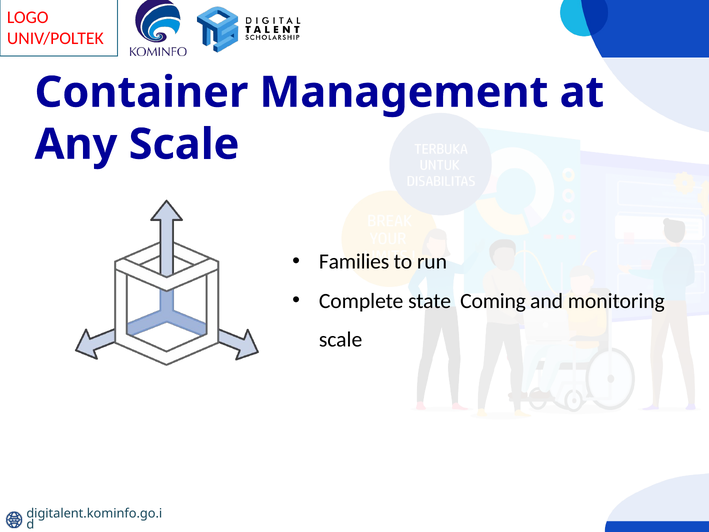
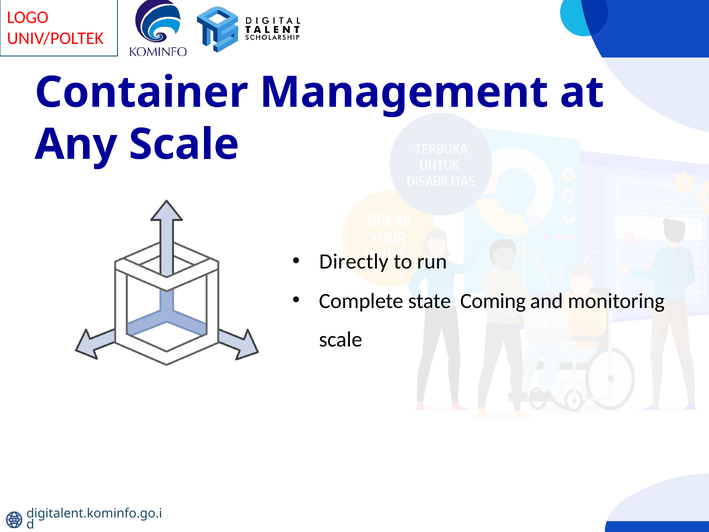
Families: Families -> Directly (354, 262)
